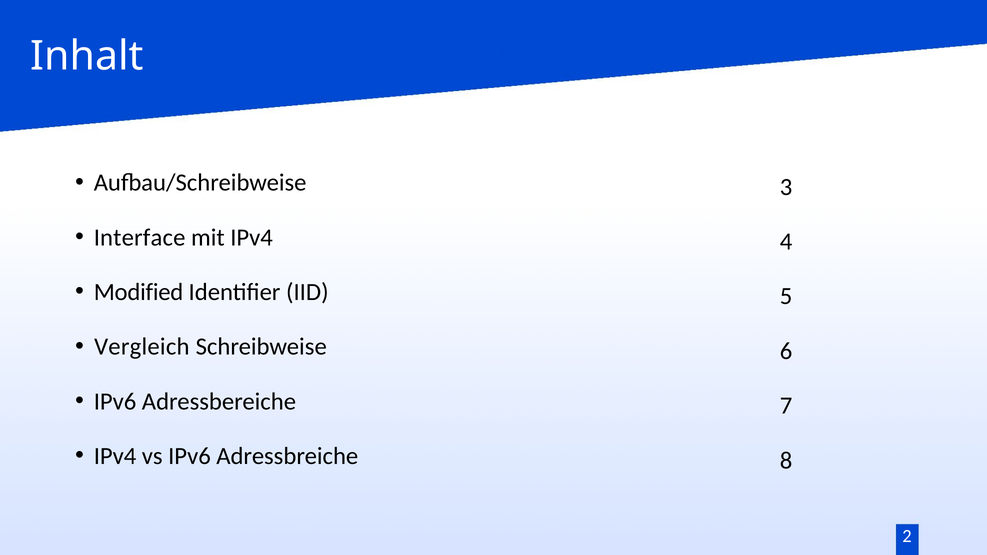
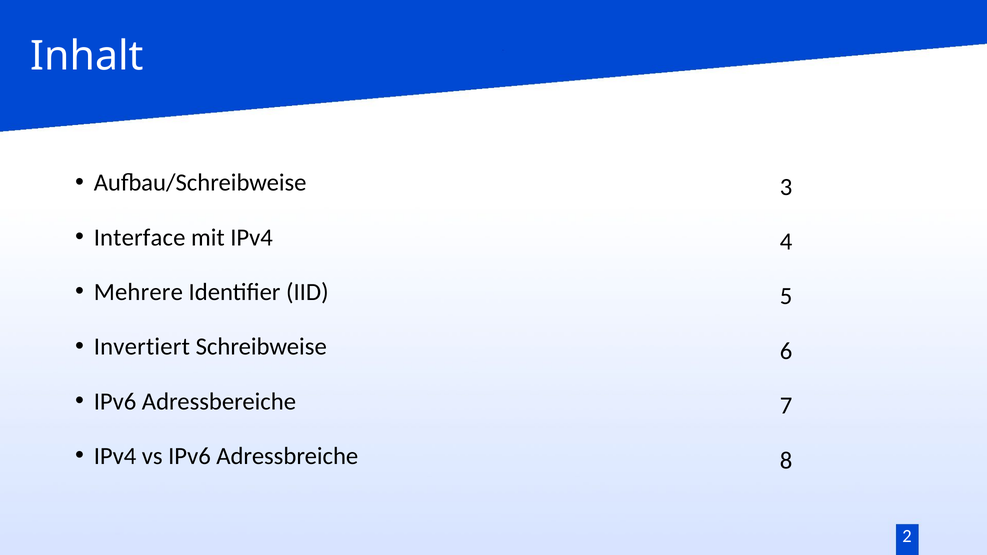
Modified: Modified -> Mehrere (138, 292)
Vergleich: Vergleich -> Invertiert (142, 347)
